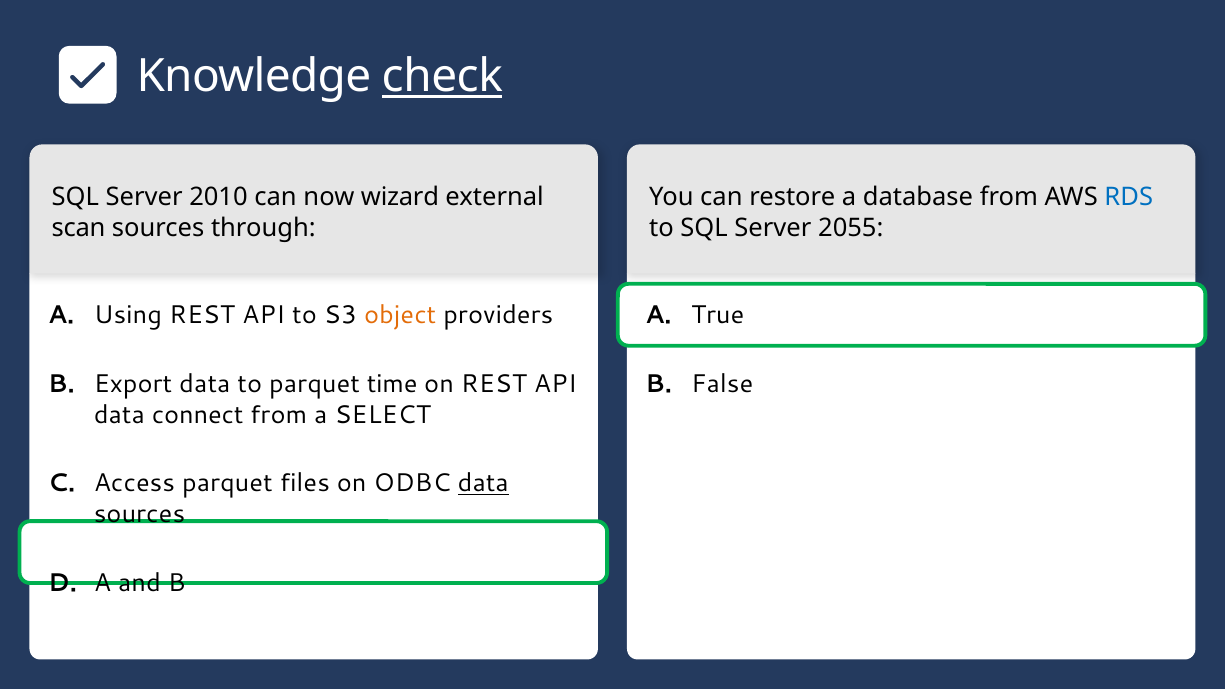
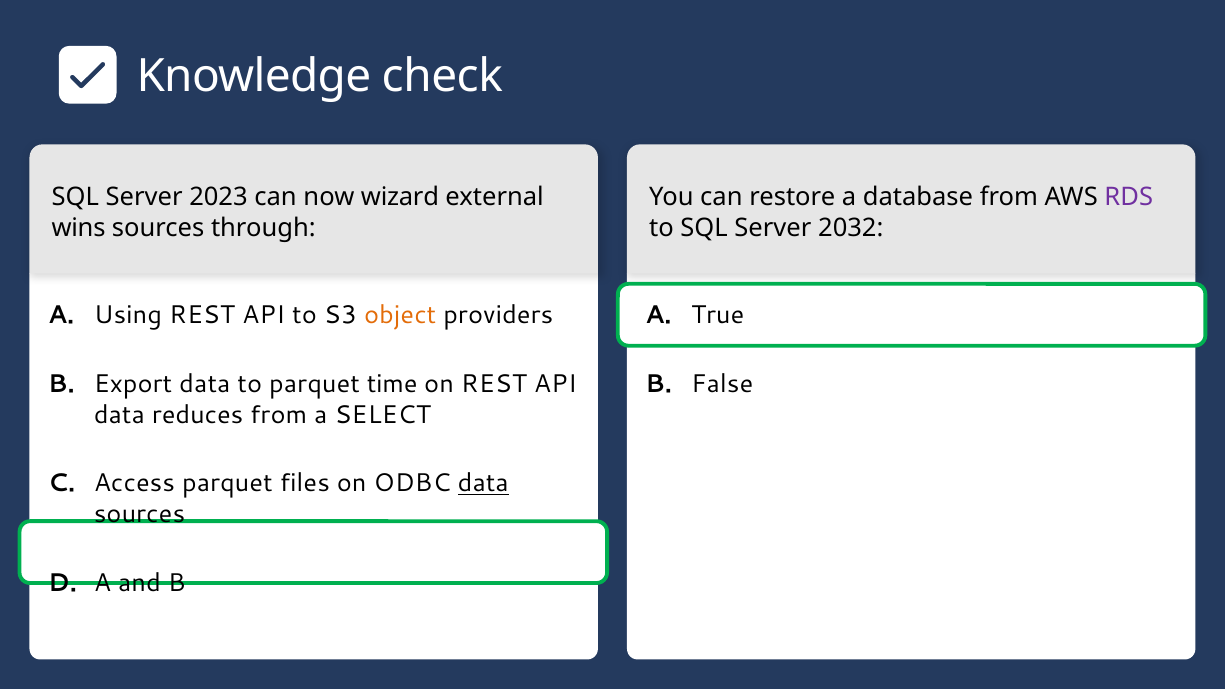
check underline: present -> none (442, 77)
2010: 2010 -> 2023 (219, 197)
RDS colour: blue -> purple (1129, 197)
scan: scan -> wins (79, 228)
2055: 2055 -> 2032 (851, 228)
connect: connect -> reduces (198, 415)
